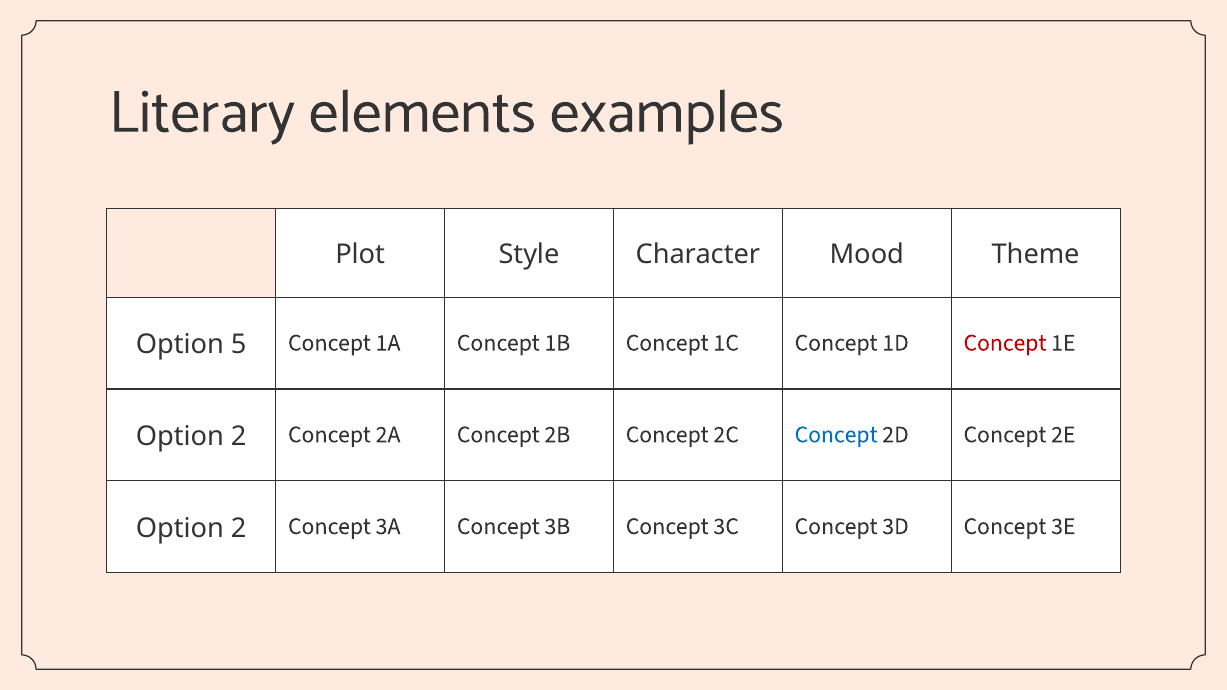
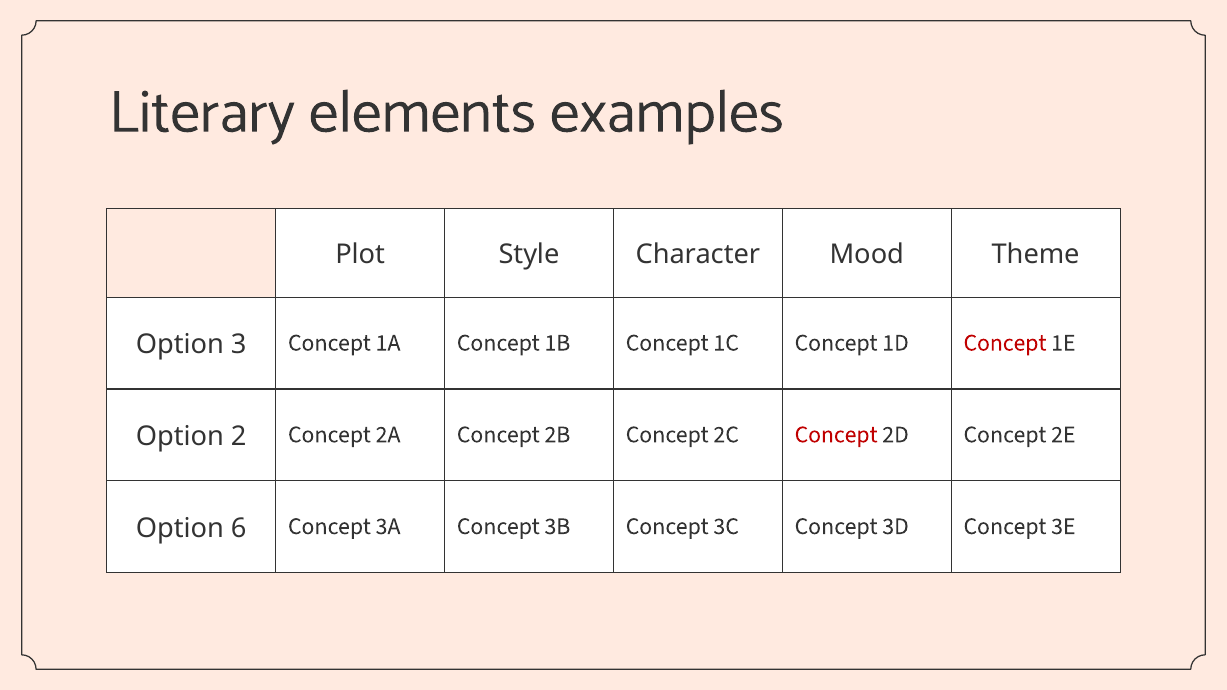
5: 5 -> 3 (239, 345)
Concept colour: blue -> red (836, 435)
2: 2 -> 6 (239, 528)
